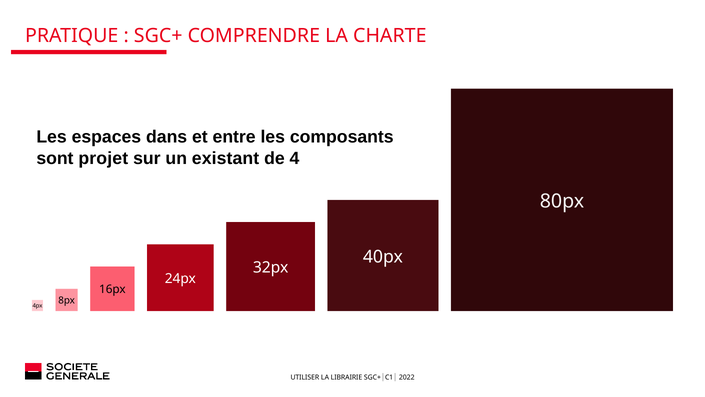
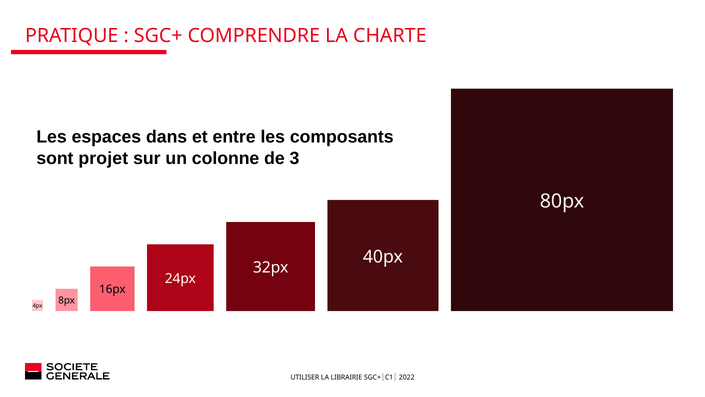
existant: existant -> colonne (226, 158)
4: 4 -> 3 (295, 158)
